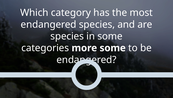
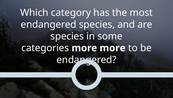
more some: some -> more (113, 48)
